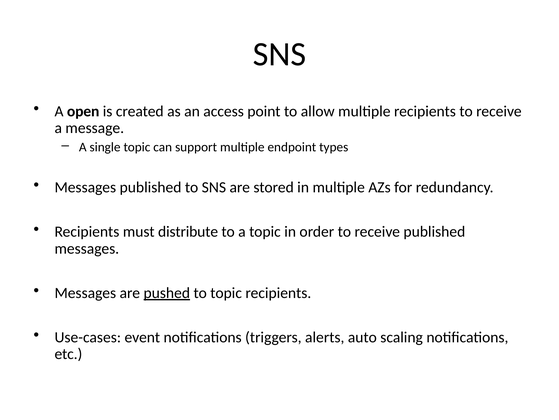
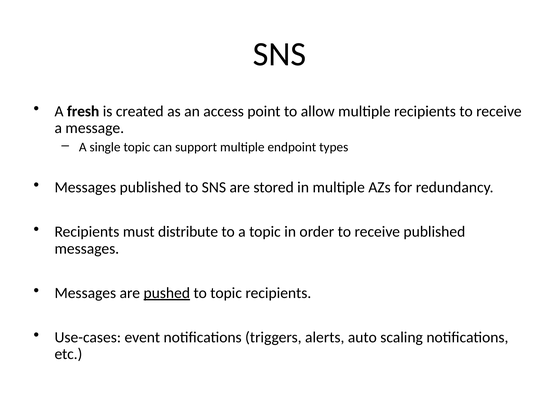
open: open -> fresh (83, 111)
